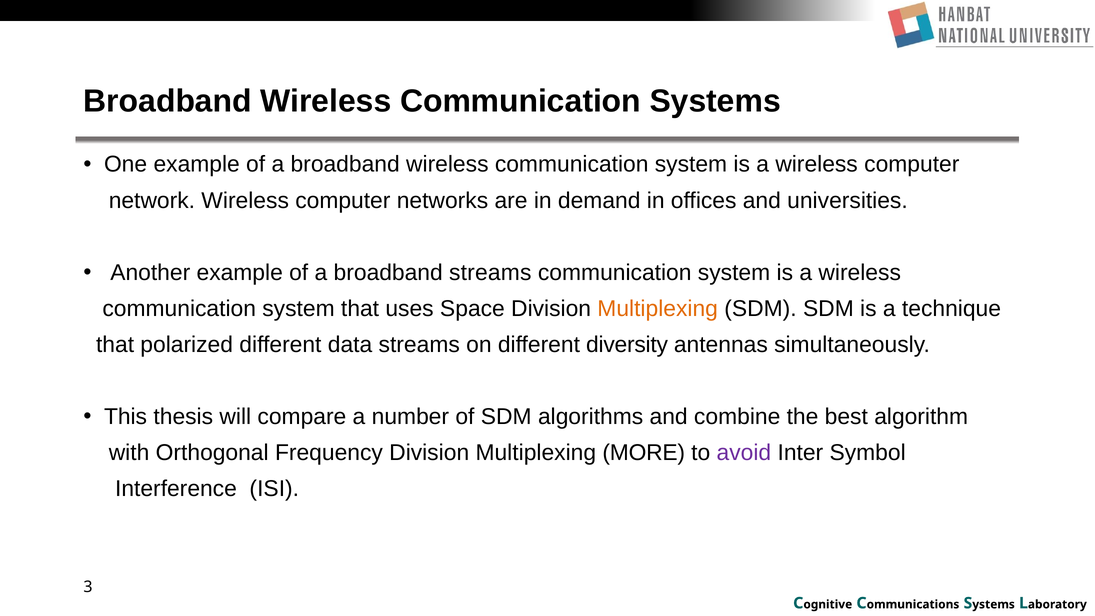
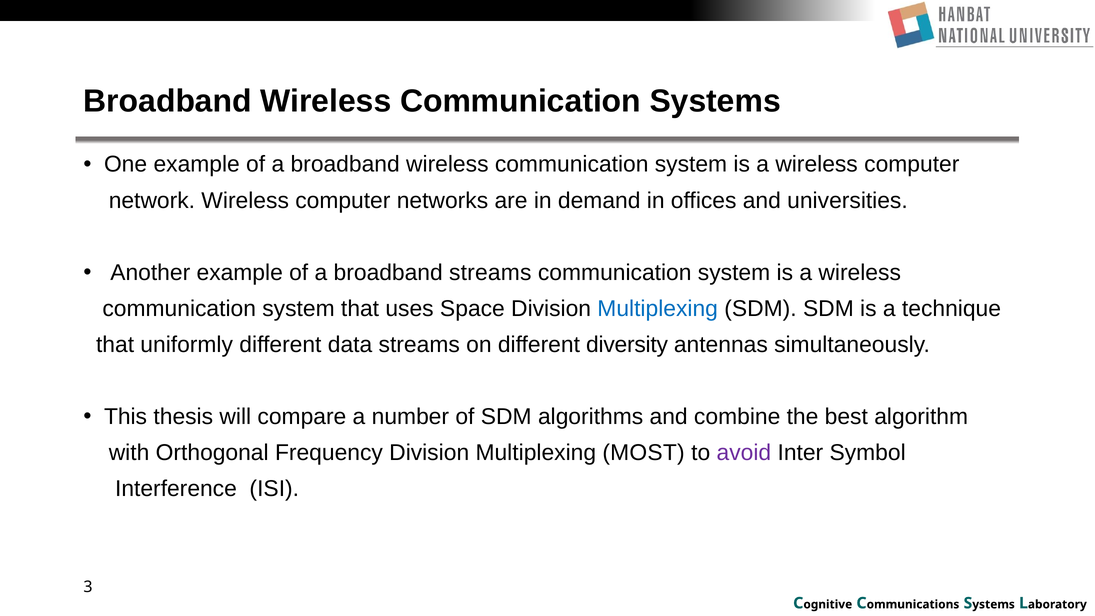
Multiplexing colour: orange -> blue (658, 309)
polarized: polarized -> uniformly (187, 345)
MORE: MORE -> MOST (644, 453)
